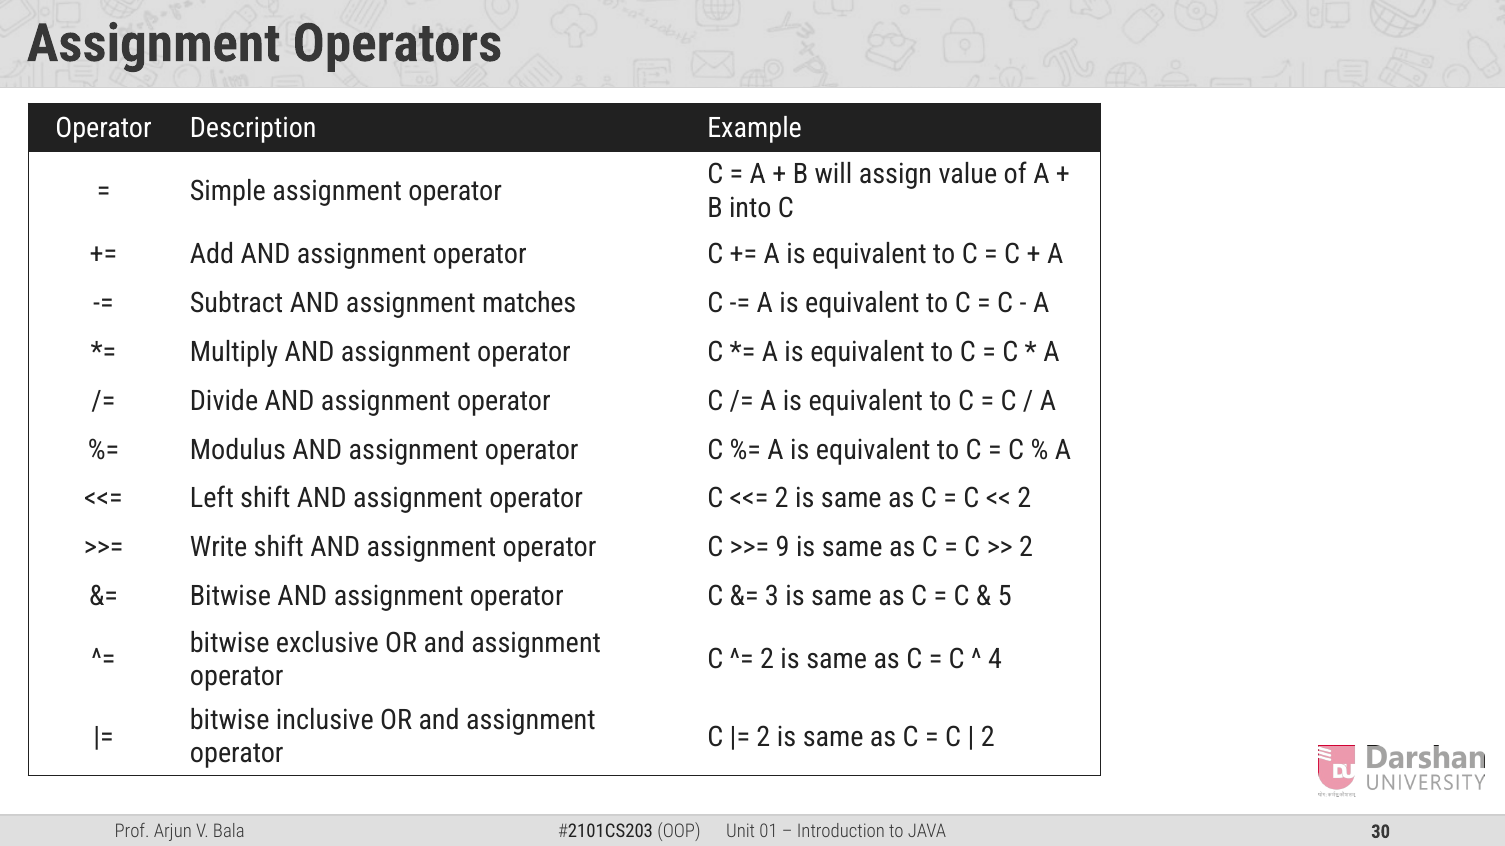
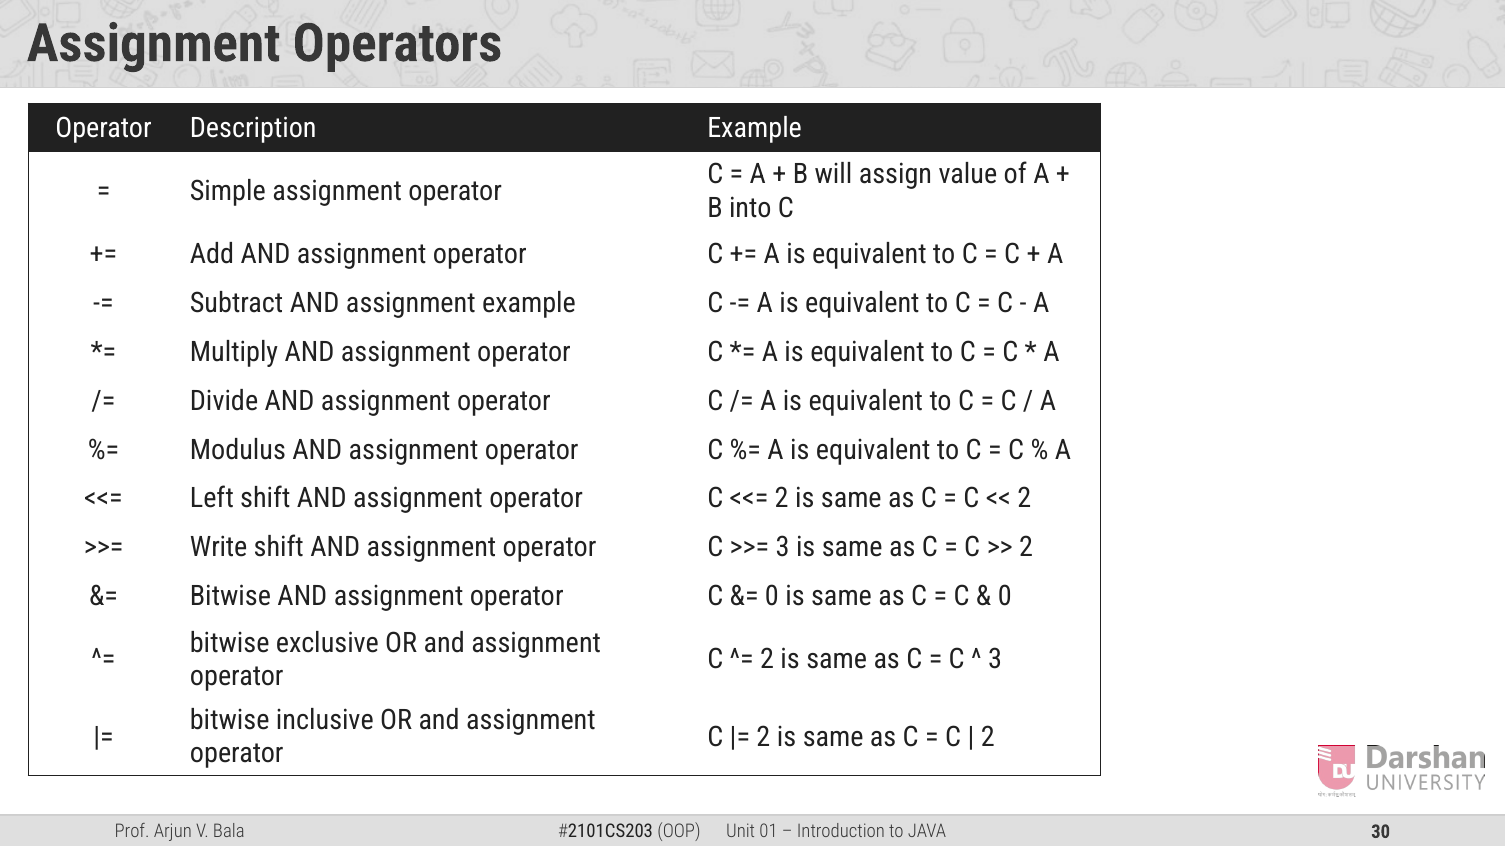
assignment matches: matches -> example (529, 303)
9: 9 -> 3 (782, 548)
3: 3 -> 0 (772, 597)
5: 5 -> 0 (1005, 597)
4: 4 -> 3 (995, 660)
